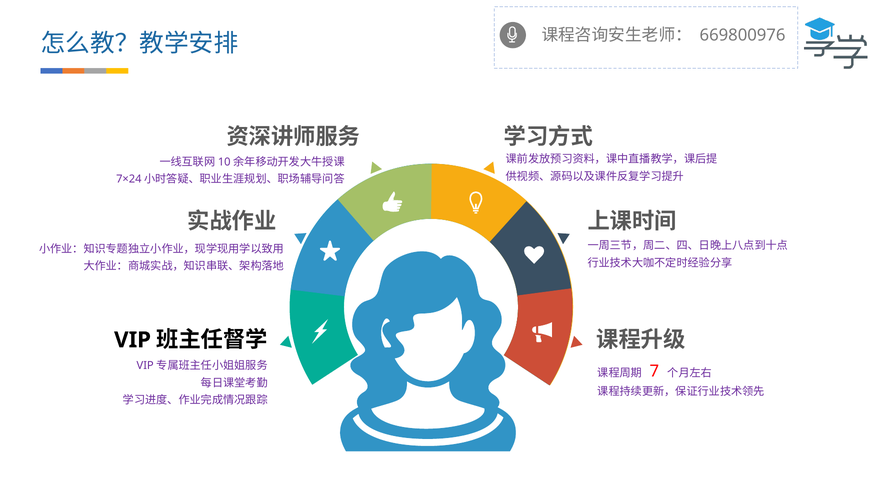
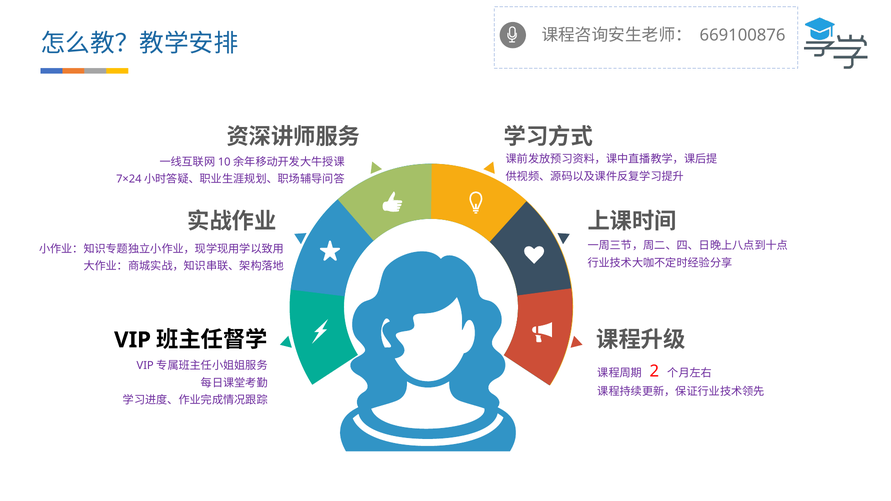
669800976: 669800976 -> 669100876 (743, 35)
7: 7 -> 2 (654, 371)
